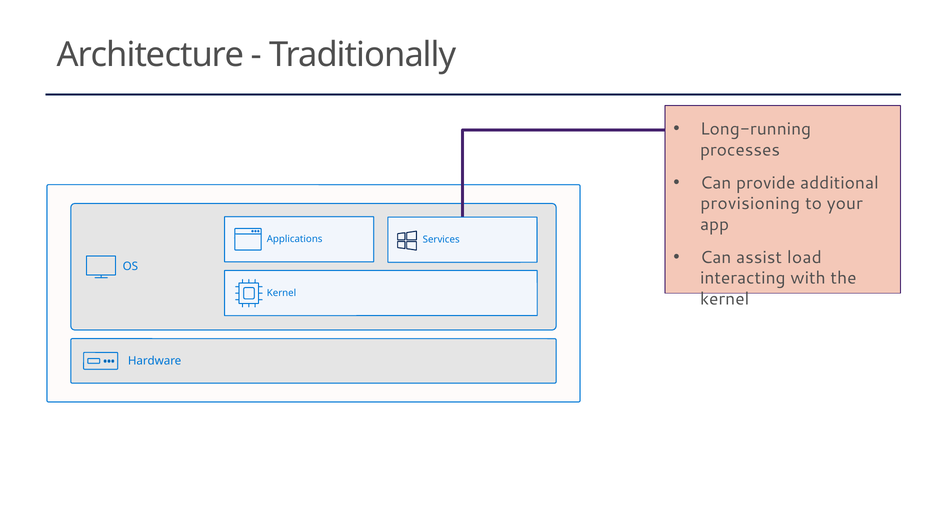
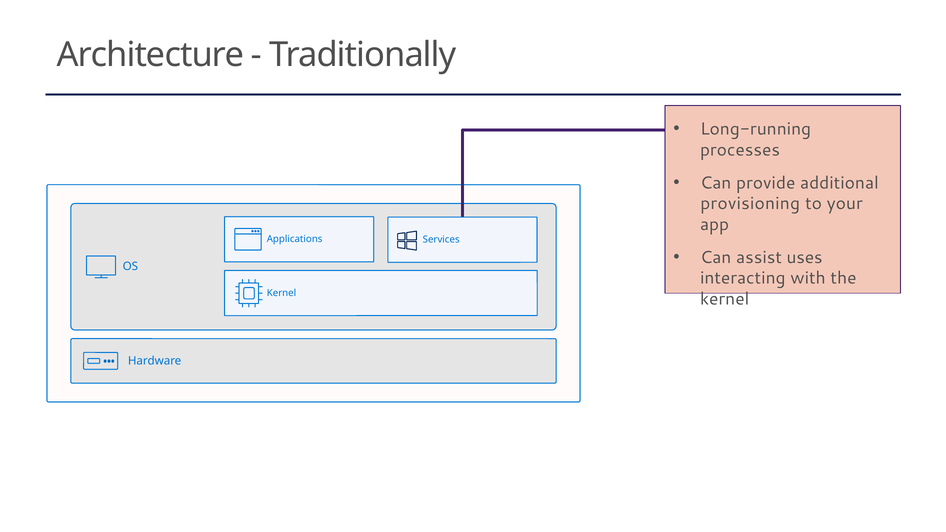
load: load -> uses (805, 257)
